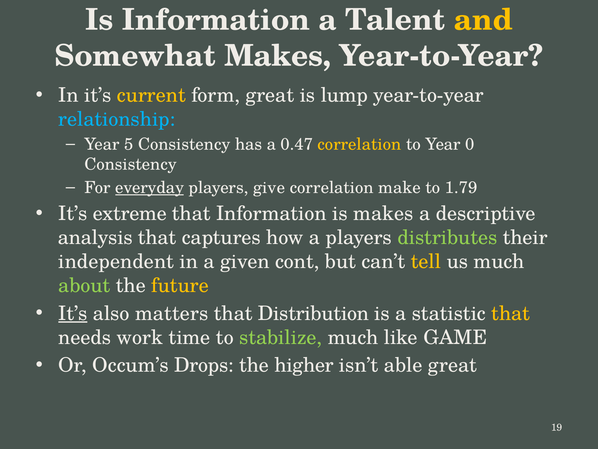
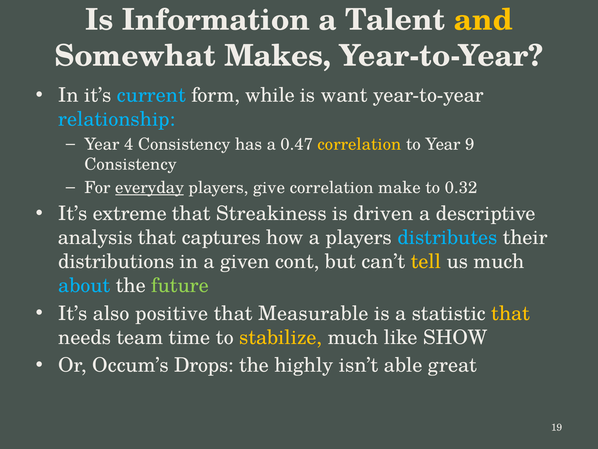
current colour: yellow -> light blue (151, 95)
form great: great -> while (270, 95)
lump: lump -> want (344, 95)
5: 5 -> 4 (129, 144)
0: 0 -> 9 (470, 144)
1.79: 1.79 -> 0.32 (461, 187)
that Information: Information -> Streakiness (271, 213)
is makes: makes -> driven (383, 213)
distributes colour: light green -> light blue (447, 237)
independent: independent -> distributions (116, 261)
about colour: light green -> light blue (84, 285)
future colour: yellow -> light green (180, 285)
It’s underline: present -> none (73, 313)
matters: matters -> positive (172, 313)
Distribution: Distribution -> Measurable (313, 313)
work: work -> team (140, 337)
stabilize colour: light green -> yellow (281, 337)
GAME: GAME -> SHOW (455, 337)
higher: higher -> highly (304, 365)
